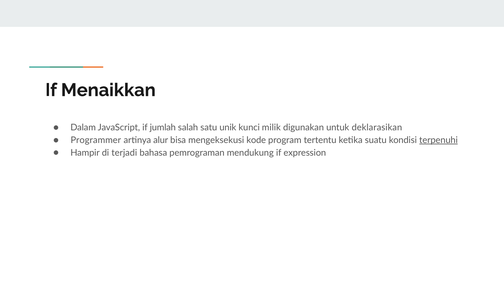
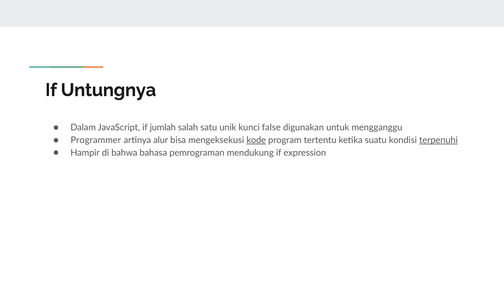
Menaikkan: Menaikkan -> Untungnya (108, 90)
milik: milik -> false (271, 127)
deklarasikan: deklarasikan -> mengganggu (377, 127)
kode underline: none -> present (256, 140)
terjadi: terjadi -> bahwa (124, 152)
